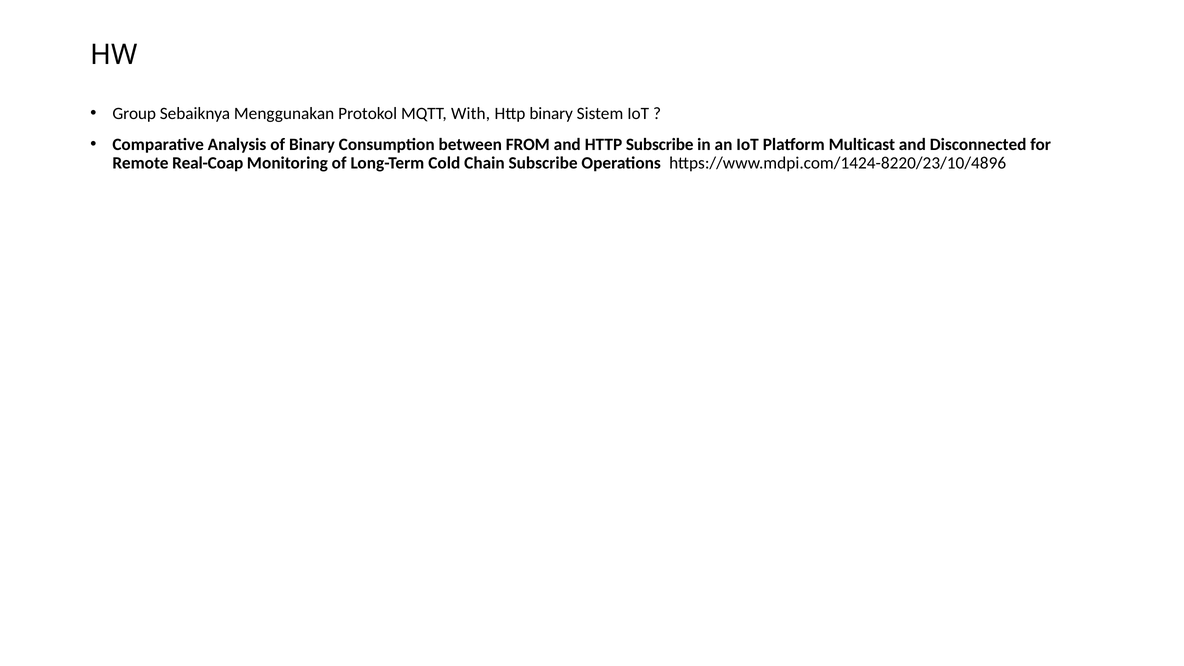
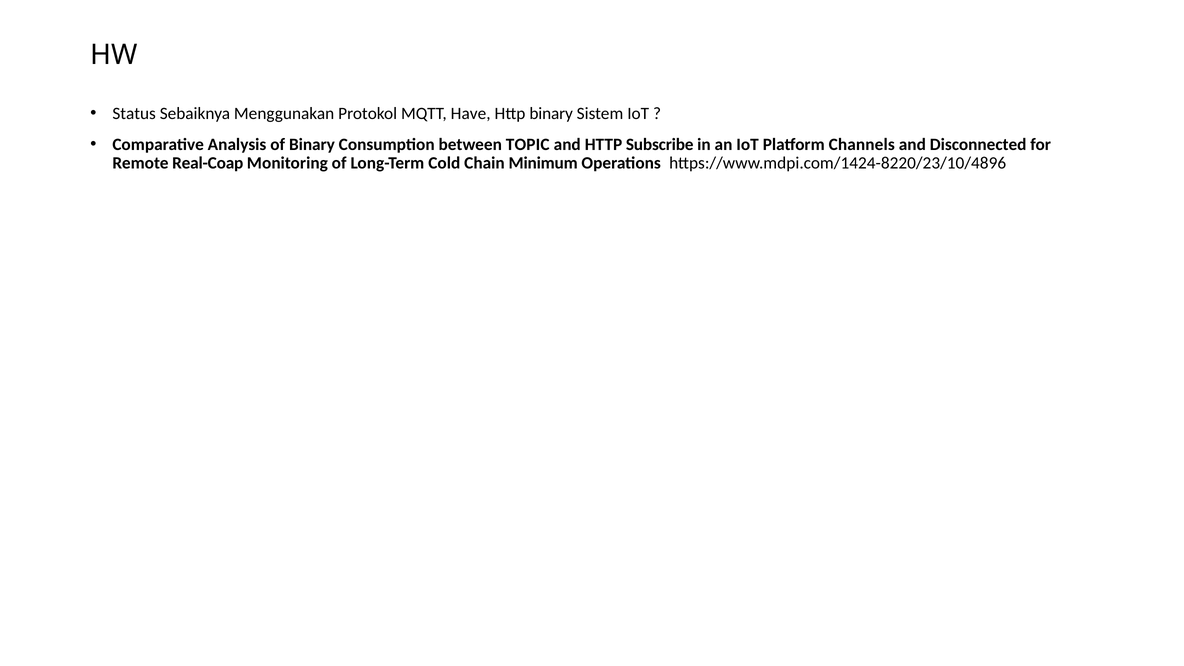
Group: Group -> Status (134, 113)
With: With -> Have (471, 113)
FROM: FROM -> TOPIC (528, 144)
Multicast: Multicast -> Channels (862, 144)
Chain Subscribe: Subscribe -> Minimum (543, 163)
